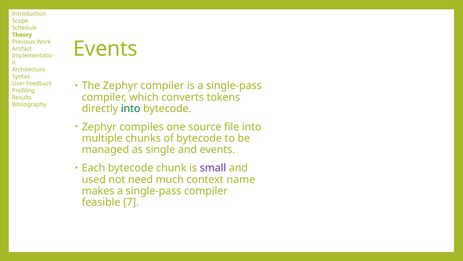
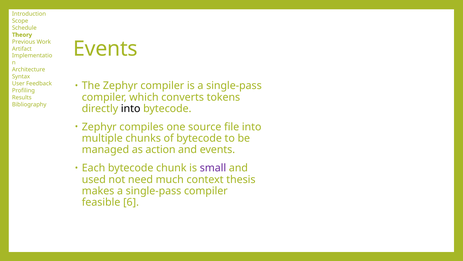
into colour: green -> black (131, 108)
single: single -> action (160, 149)
name: name -> thesis (241, 179)
7: 7 -> 6 (131, 202)
